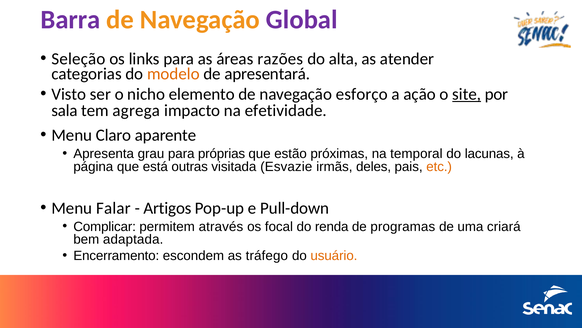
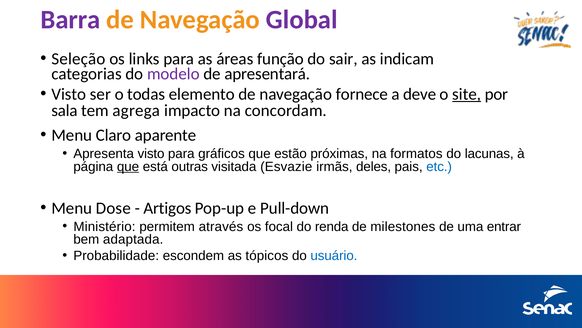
razões: razões -> função (280, 59)
alta: alta -> sair (343, 59)
atender: atender -> indicam (407, 59)
modelo colour: orange -> purple (173, 74)
nicho: nicho -> todas (146, 94)
esforço: esforço -> fornece (362, 94)
ação: ação -> deve (420, 94)
efetividade: efetividade -> concordam (286, 110)
Apresenta grau: grau -> visto (151, 153)
próprias: próprias -> gráficos (221, 153)
temporal: temporal -> formatos (416, 153)
que underline: none -> present (128, 166)
etc colour: orange -> blue (439, 166)
Falar: Falar -> Dose (113, 208)
Complicar: Complicar -> Ministério (104, 226)
programas: programas -> milestones (403, 226)
criará: criará -> entrar (504, 226)
Encerramento: Encerramento -> Probabilidade (116, 255)
tráfego: tráfego -> tópicos (267, 255)
usuário colour: orange -> blue (334, 255)
